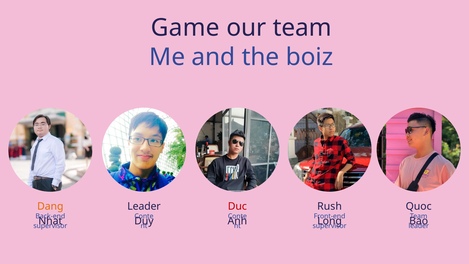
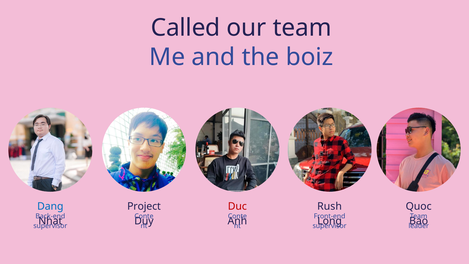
Game: Game -> Called (186, 28)
Dang colour: orange -> blue (50, 206)
Leader: Leader -> Project (144, 206)
